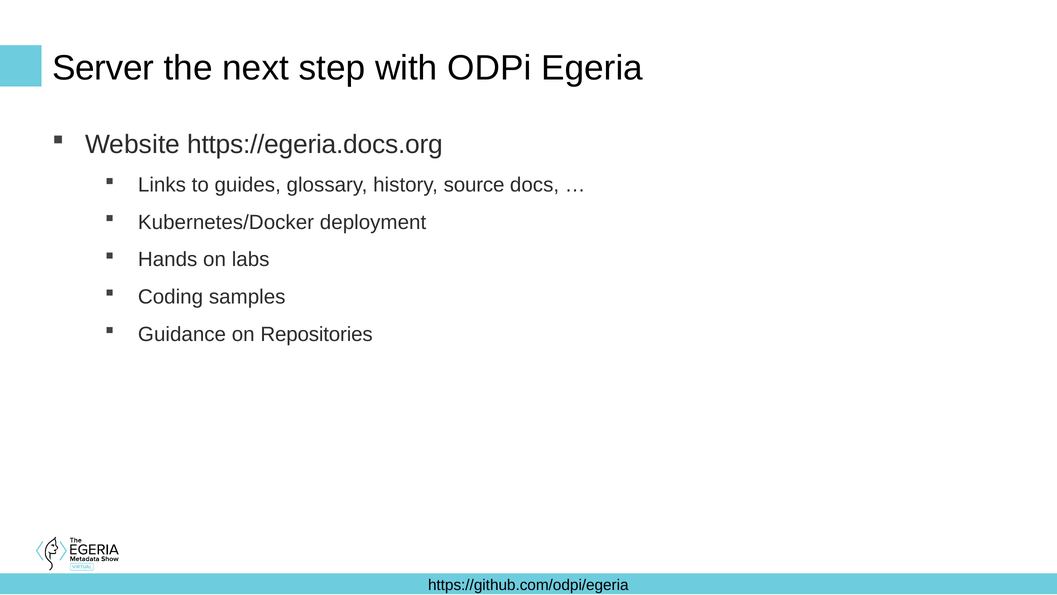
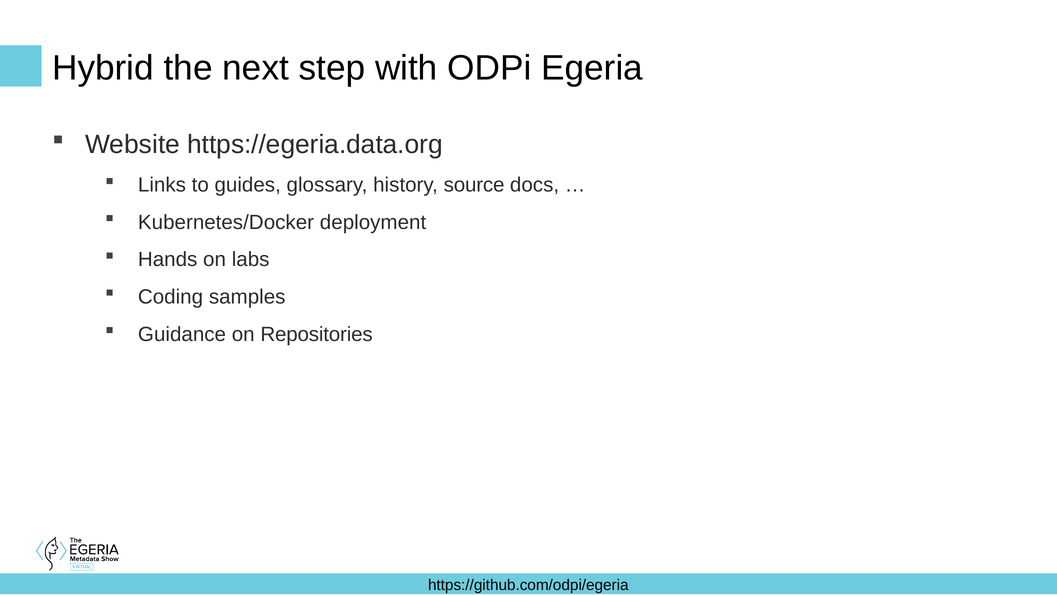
Server: Server -> Hybrid (103, 68)
https://egeria.docs.org: https://egeria.docs.org -> https://egeria.data.org (315, 145)
